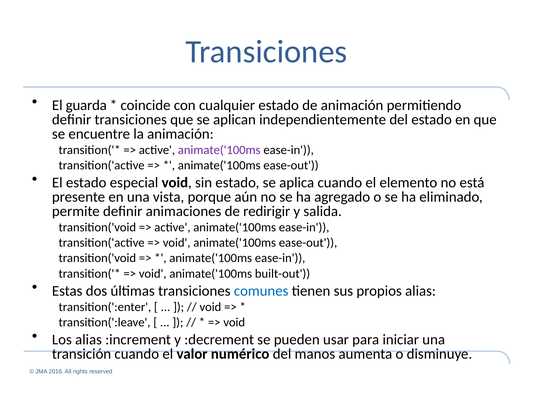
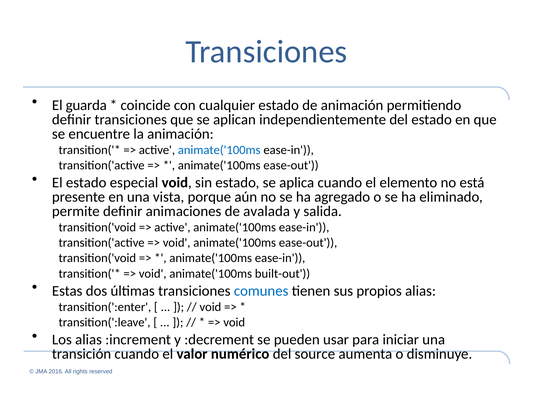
animate('100ms colour: purple -> blue (219, 150)
redirigir: redirigir -> avalada (267, 211)
manos: manos -> source (315, 354)
